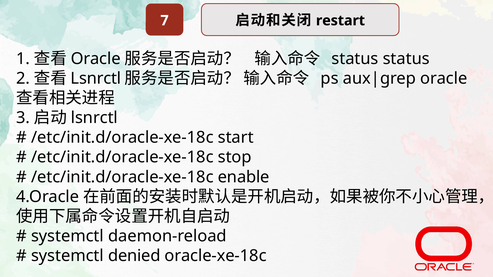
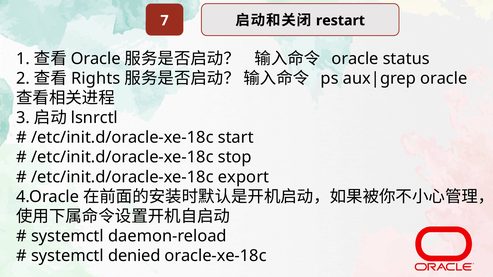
status: status -> oracle (355, 59)
Lsnrctl: Lsnrctl -> Rights (96, 79)
enable: enable -> export (244, 177)
